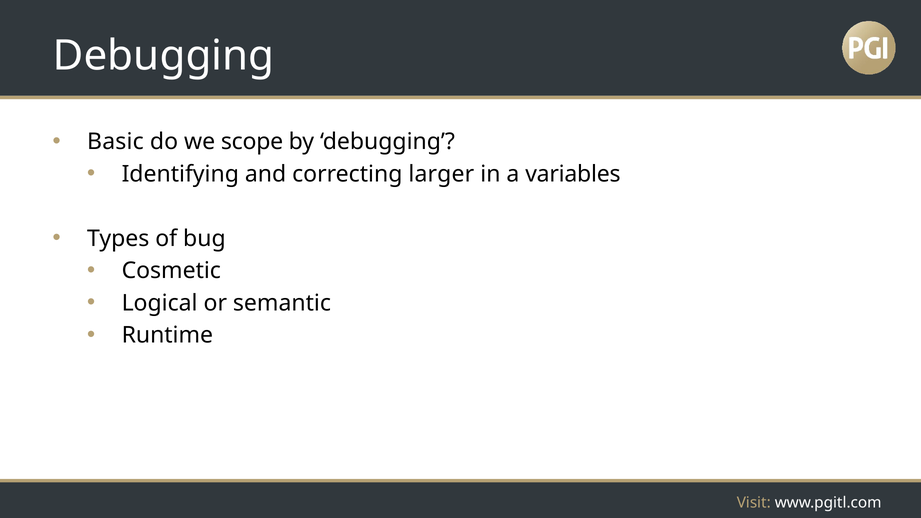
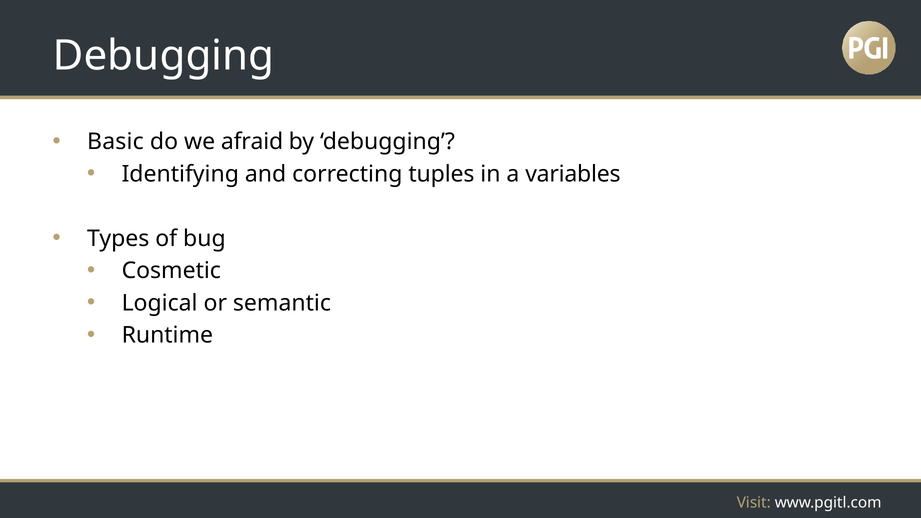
scope: scope -> afraid (252, 142)
larger: larger -> tuples (441, 174)
